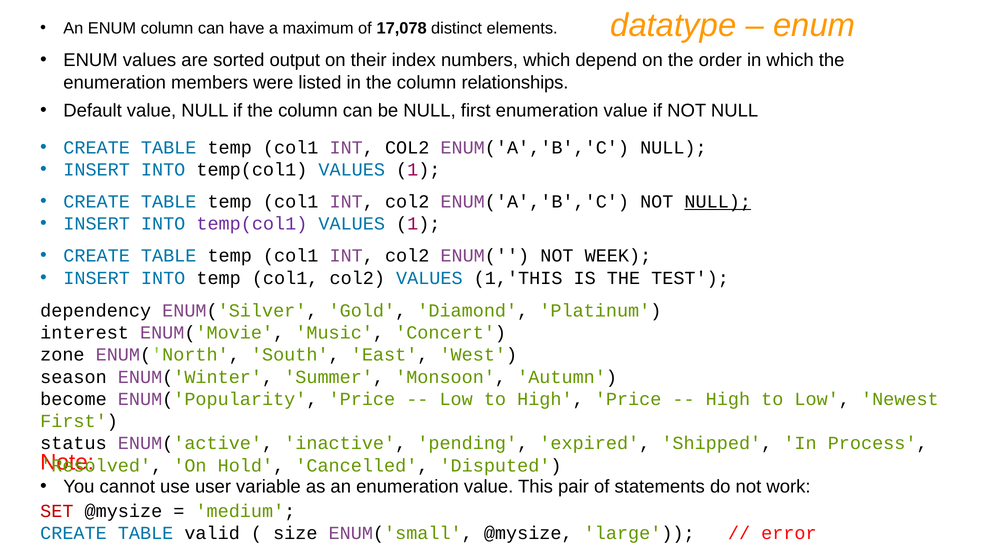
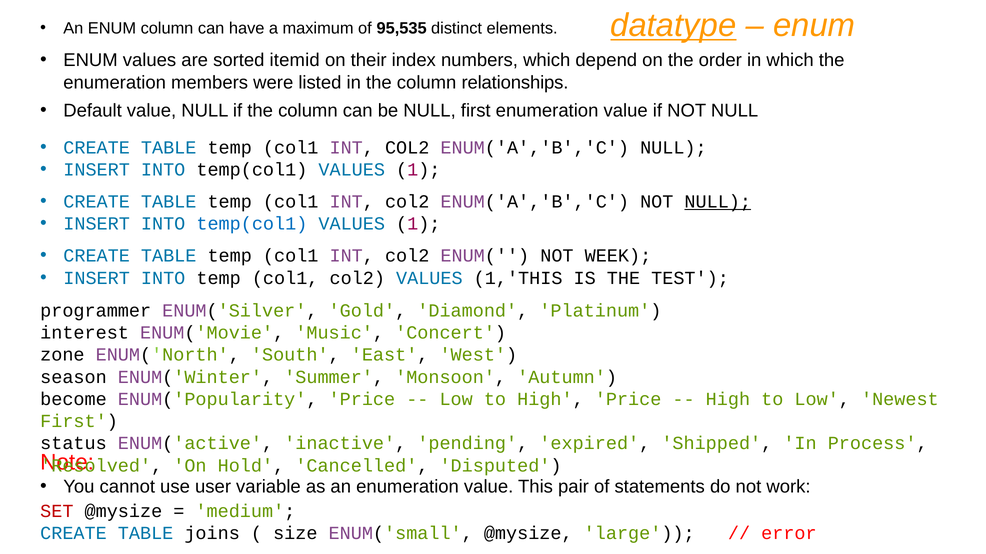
datatype underline: none -> present (673, 26)
17,078: 17,078 -> 95,535 (402, 28)
output: output -> itemid (295, 60)
temp(col1 colour: purple -> blue (252, 224)
dependency: dependency -> programmer (96, 311)
valid: valid -> joins (212, 534)
